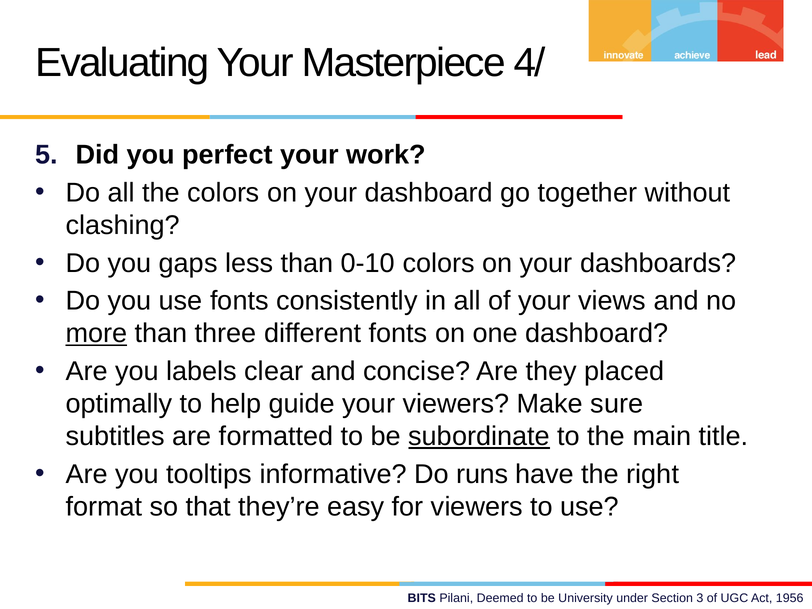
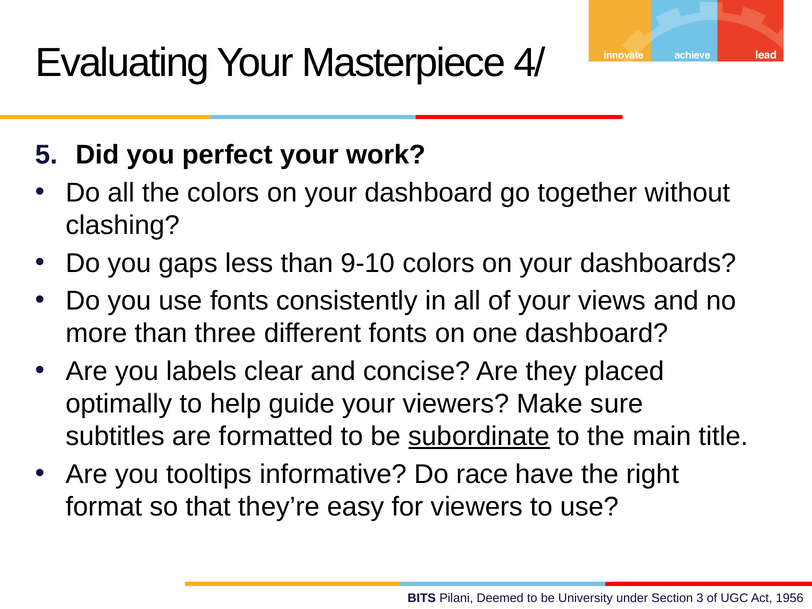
0-10: 0-10 -> 9-10 (368, 263)
more underline: present -> none (96, 333)
runs: runs -> race (482, 474)
